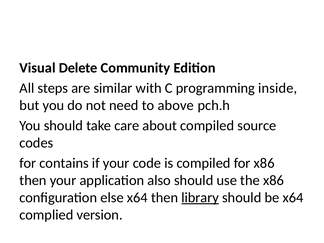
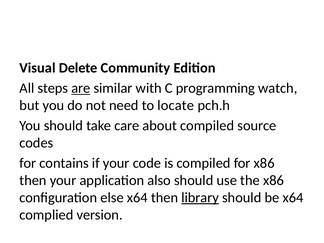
are underline: none -> present (81, 88)
inside: inside -> watch (278, 88)
above: above -> locate (176, 105)
